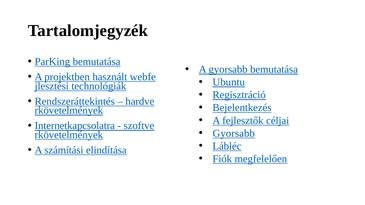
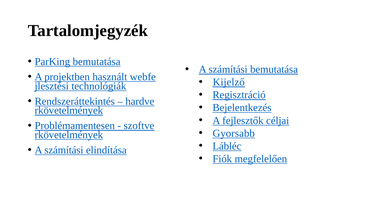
gyorsabb: gyorsabb -> számítási (228, 70)
Ubuntu: Ubuntu -> Kijelző (229, 82)
Internetkapcsolatra: Internetkapcsolatra -> Problémamentesen (75, 126)
